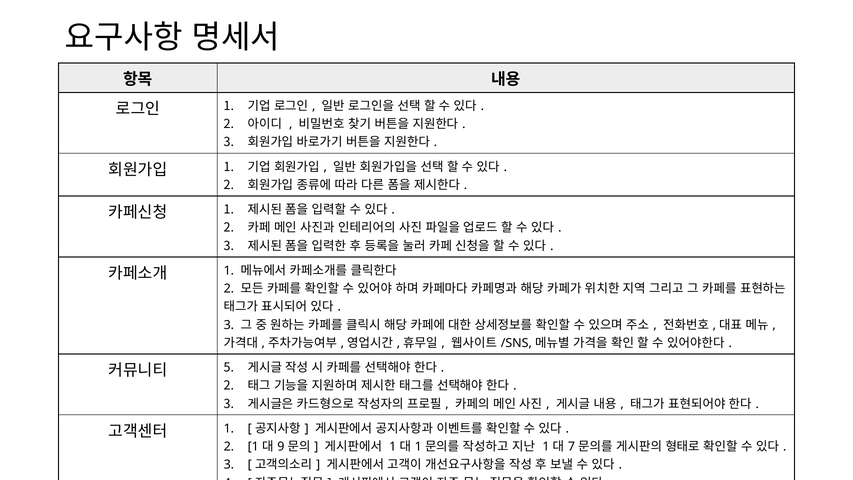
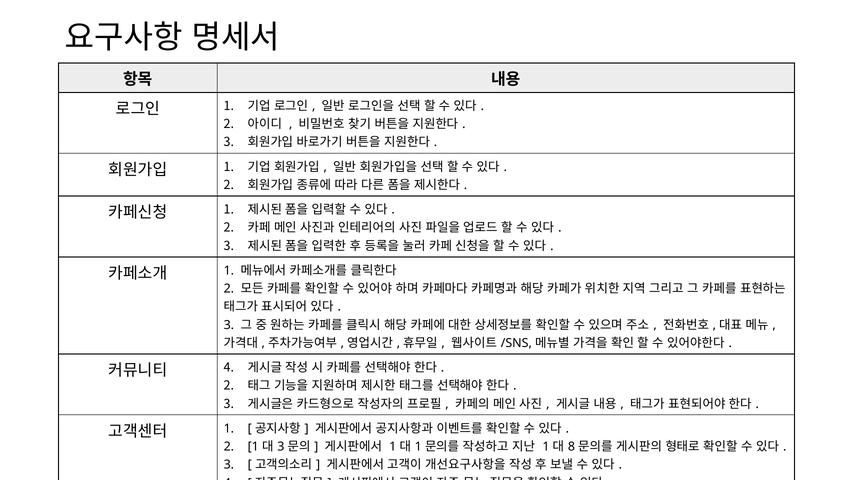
5: 5 -> 4 (229, 367)
9: 9 -> 3 (281, 446)
7: 7 -> 8 (571, 446)
